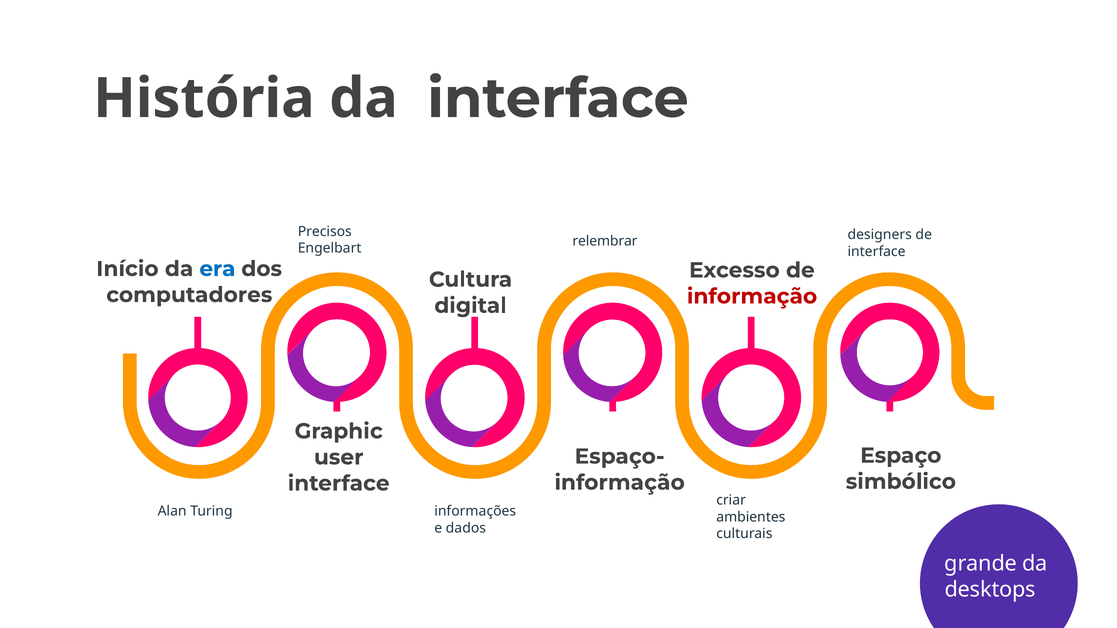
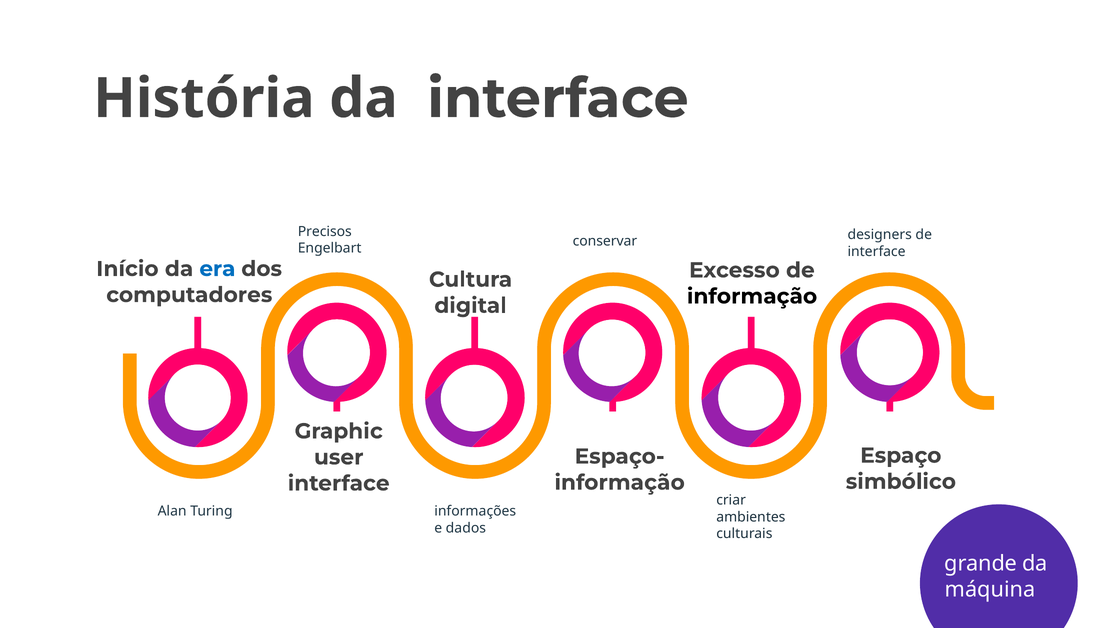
relembrar: relembrar -> conservar (605, 241)
informação colour: red -> black (752, 296)
desktops: desktops -> máquina (990, 590)
